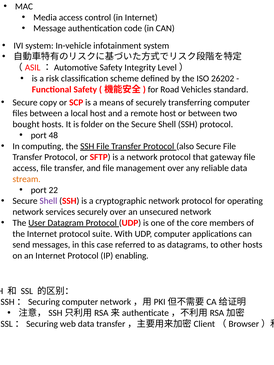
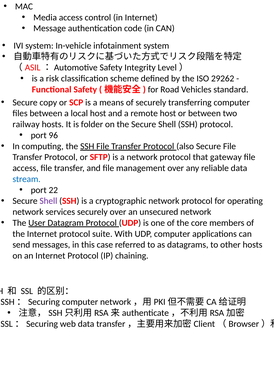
26202: 26202 -> 29262 (223, 79)
bought: bought -> railway (26, 124)
48: 48 -> 96 (53, 135)
stream colour: orange -> blue (27, 179)
enabling: enabling -> chaining (132, 256)
